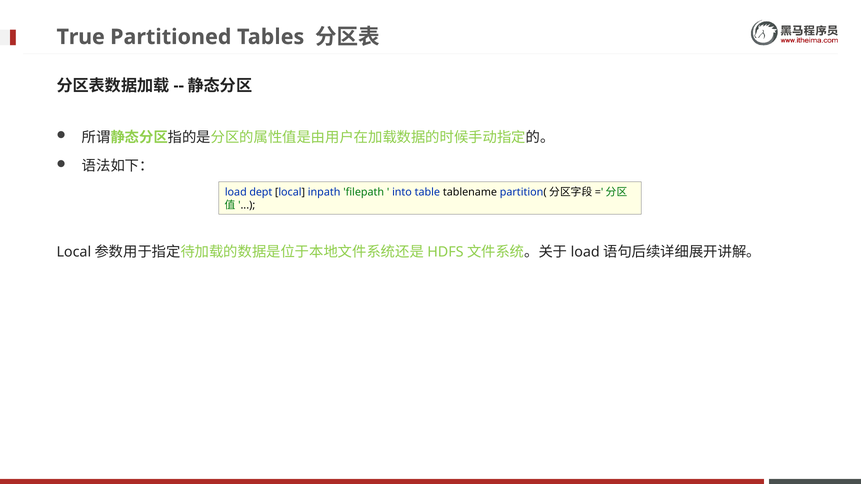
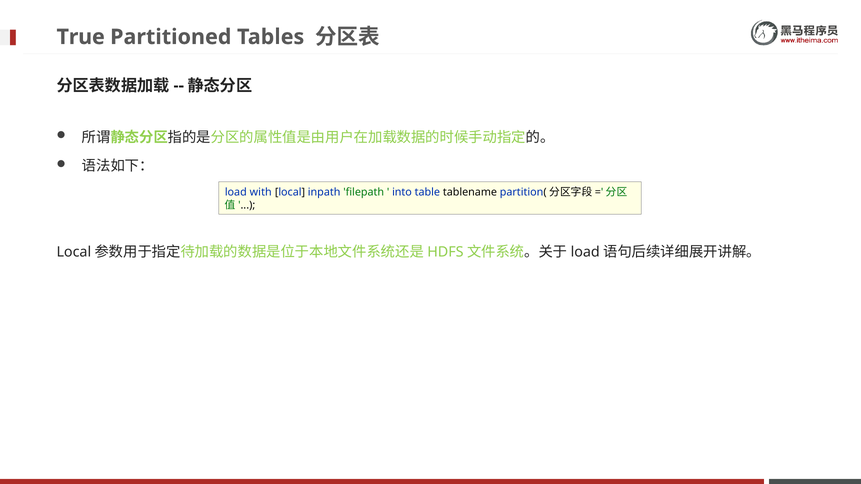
dept: dept -> with (261, 192)
